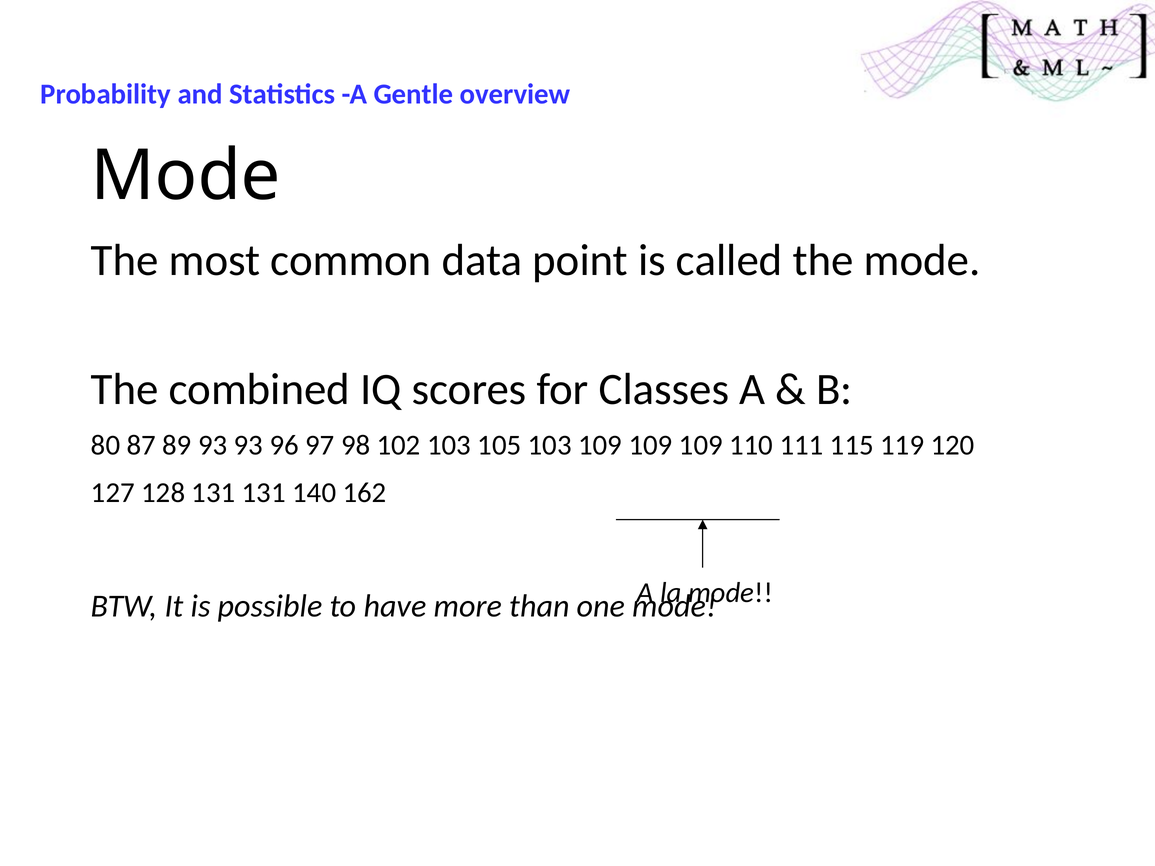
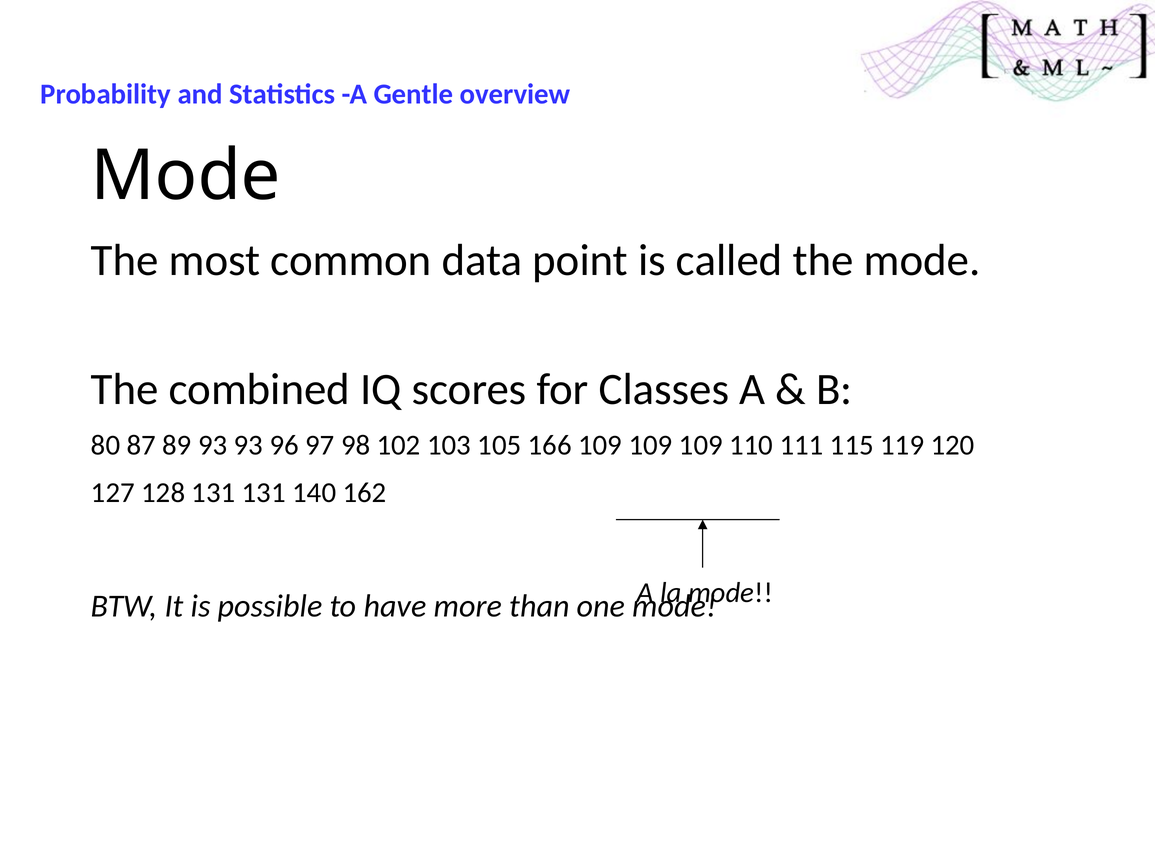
105 103: 103 -> 166 (550, 446)
